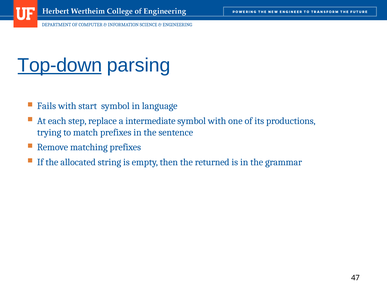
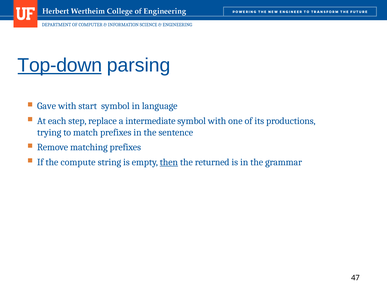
Fails: Fails -> Gave (47, 106)
allocated: allocated -> compute (78, 162)
then underline: none -> present (169, 162)
